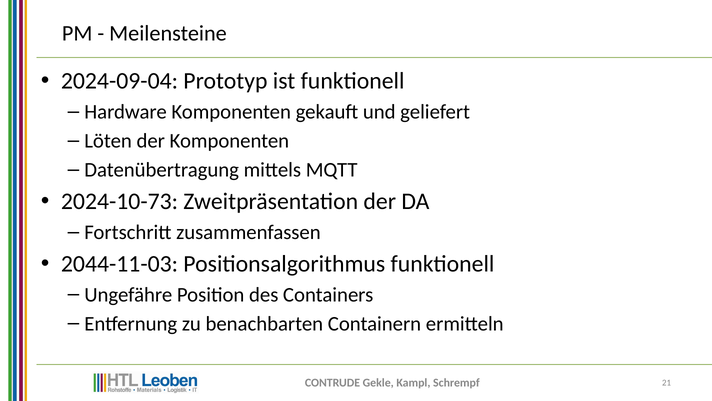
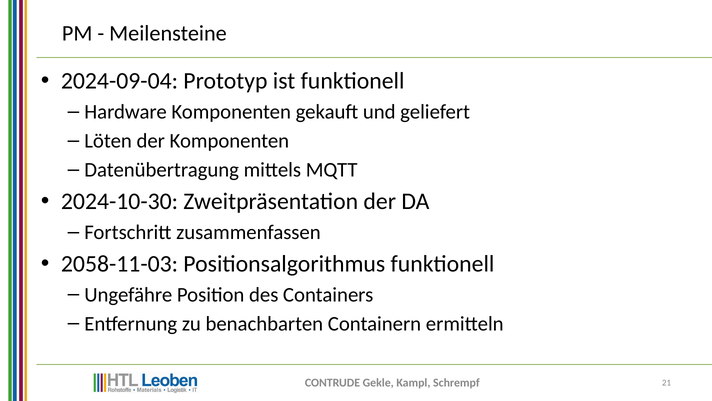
2024-10-73: 2024-10-73 -> 2024-10-30 (120, 201)
2044-11-03: 2044-11-03 -> 2058-11-03 (120, 264)
